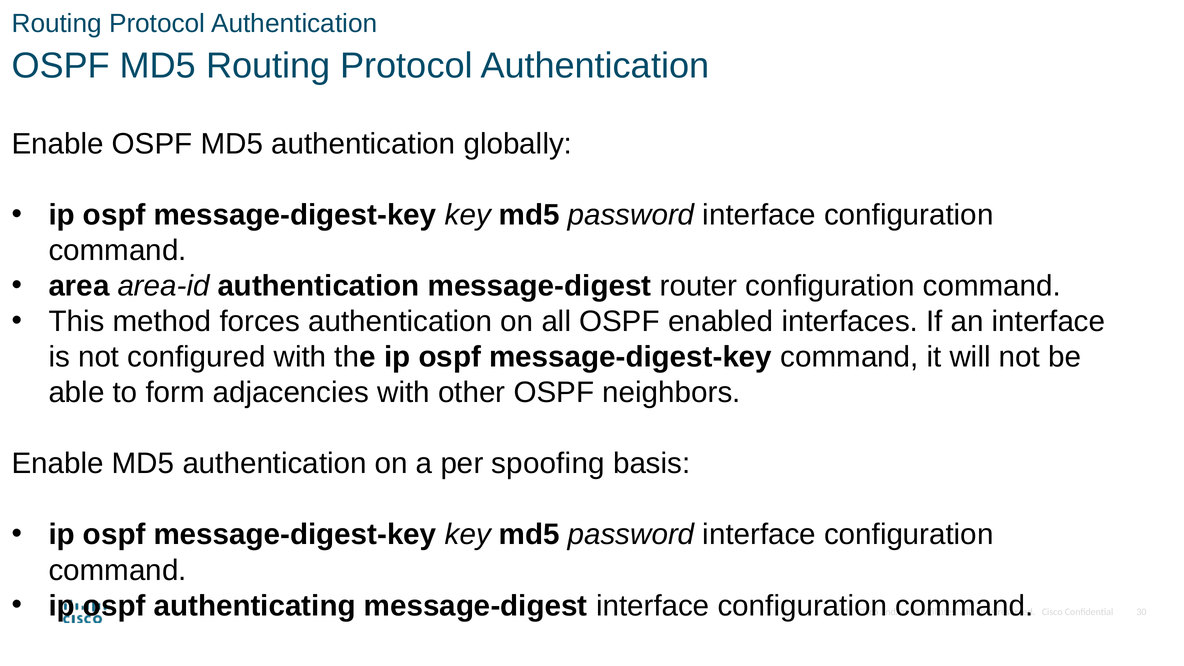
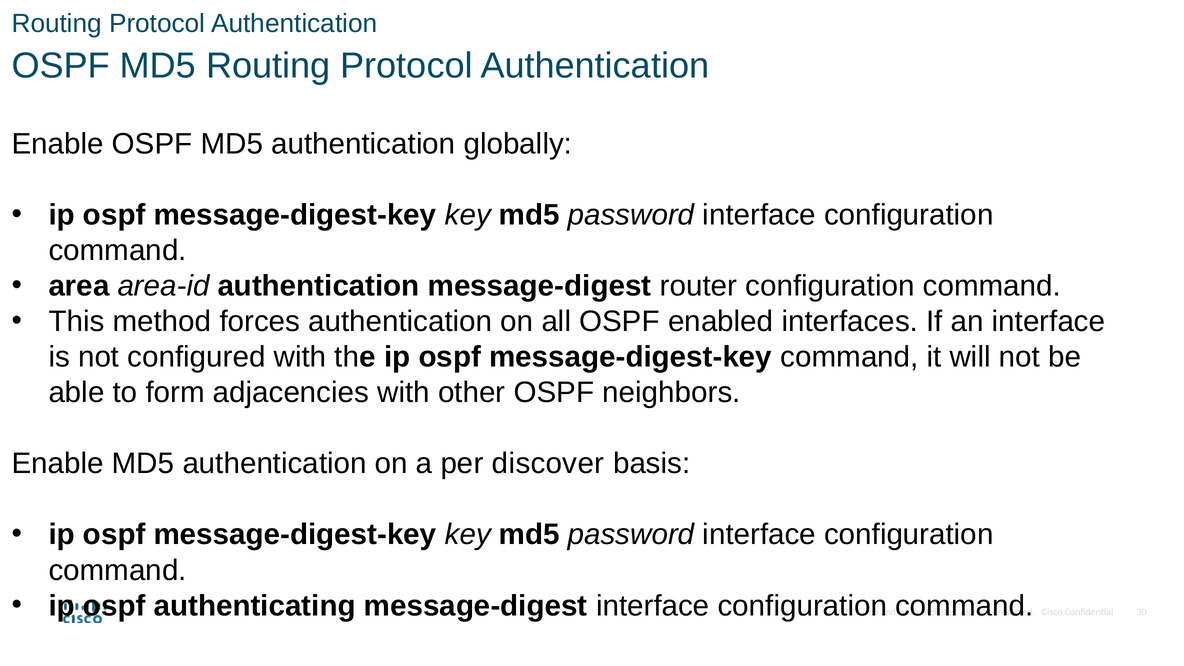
spoofing: spoofing -> discover (548, 464)
